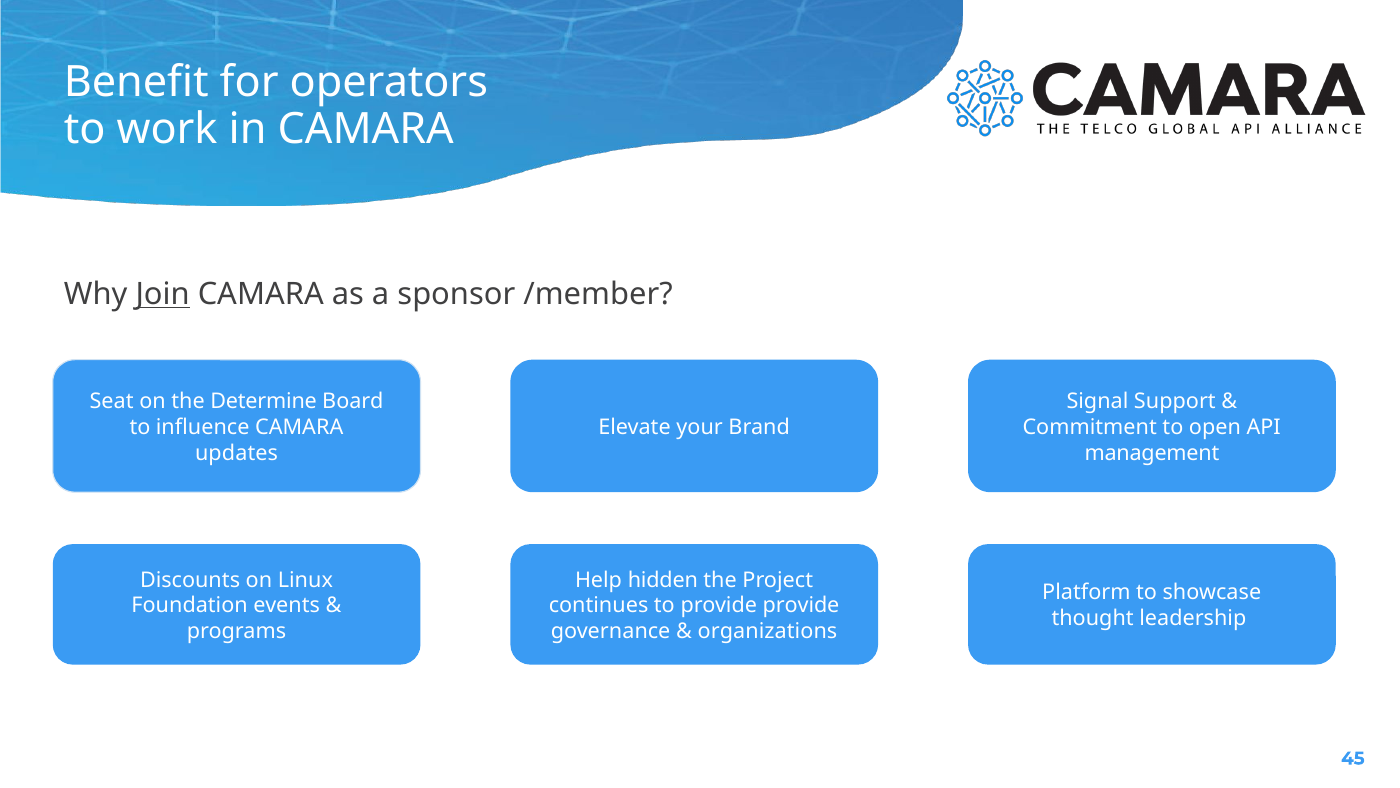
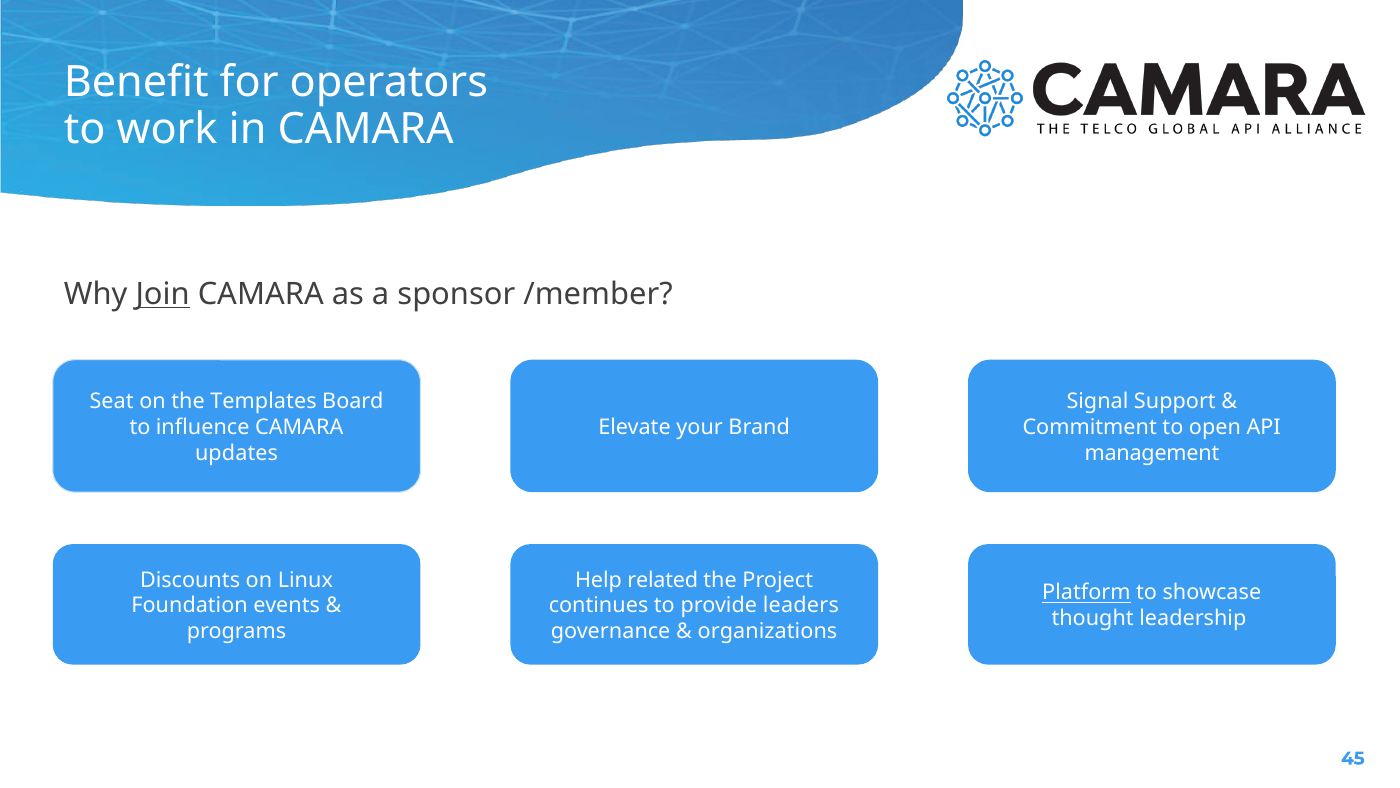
Determine: Determine -> Templates (263, 401)
hidden: hidden -> related (663, 580)
Platform underline: none -> present (1086, 593)
provide provide: provide -> leaders (801, 606)
